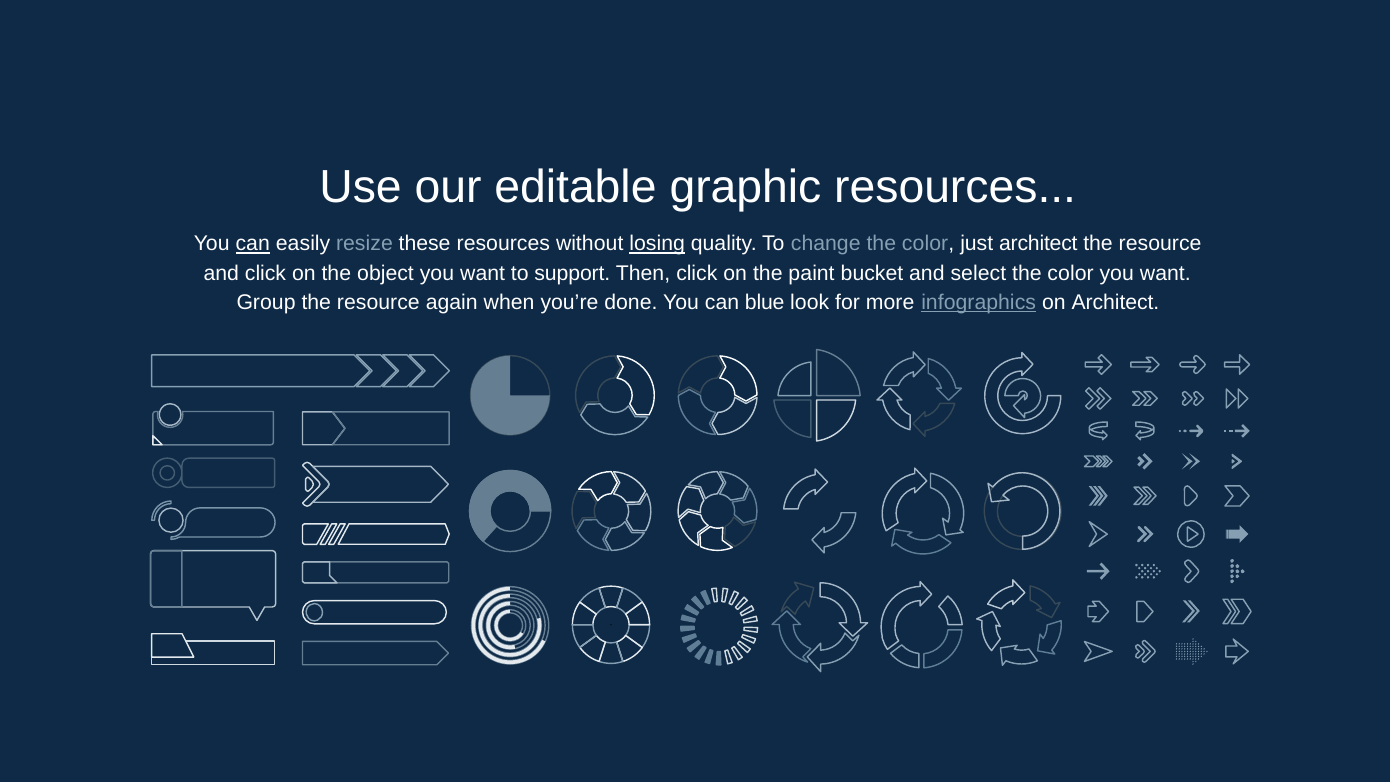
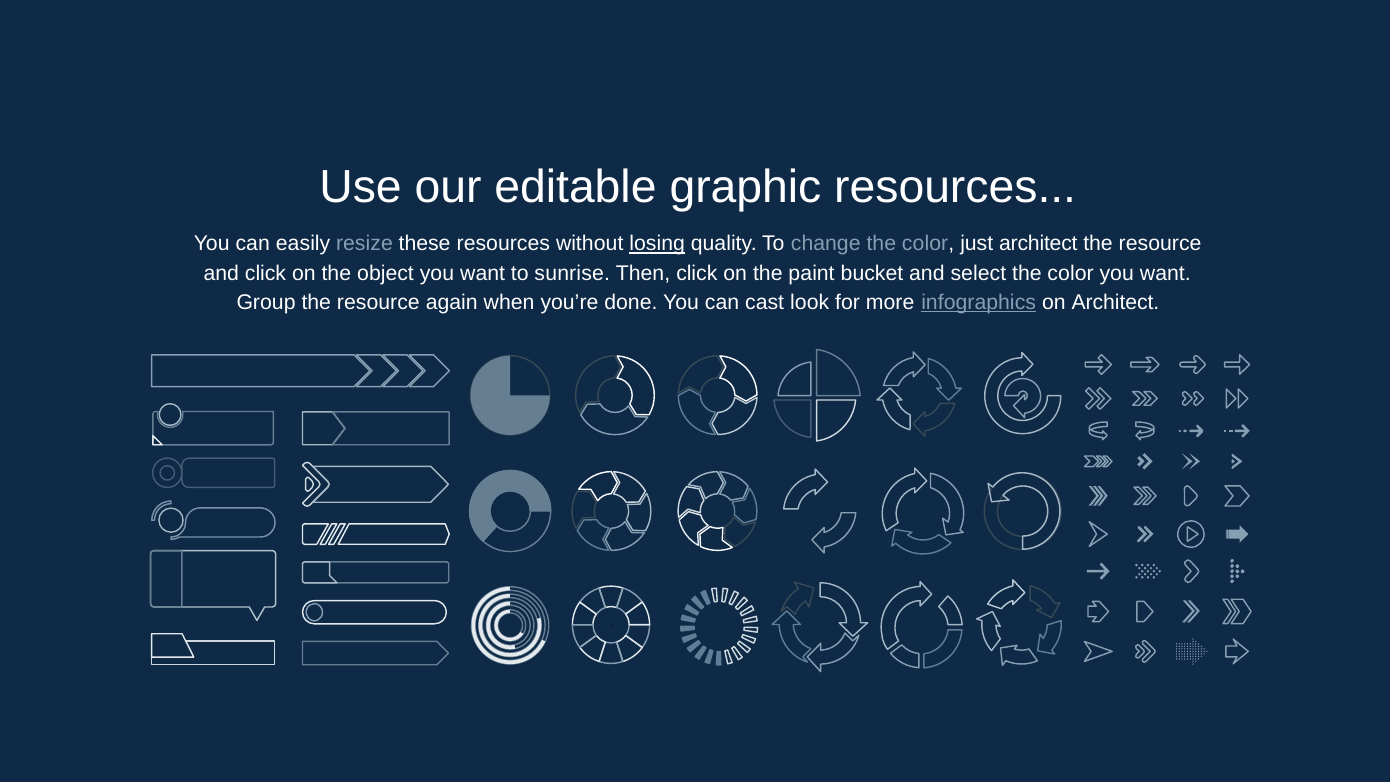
can underline: present -> none (253, 244)
support: support -> sunrise (572, 273)
blue: blue -> cast (765, 302)
